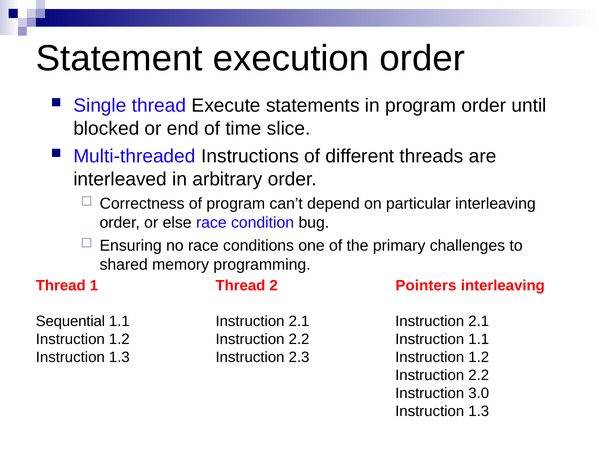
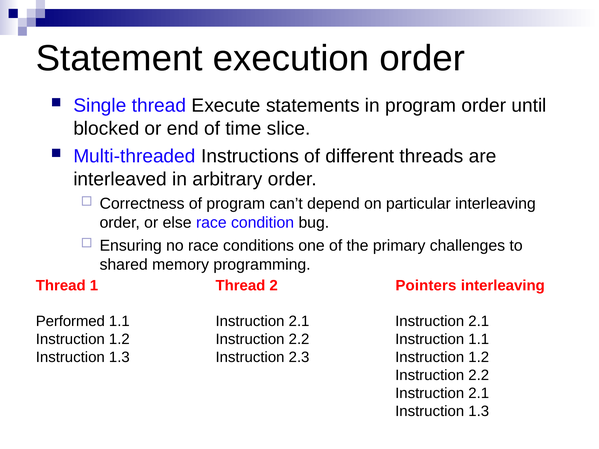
Sequential: Sequential -> Performed (70, 322)
3.0: 3.0 -> 2.1 (479, 393)
